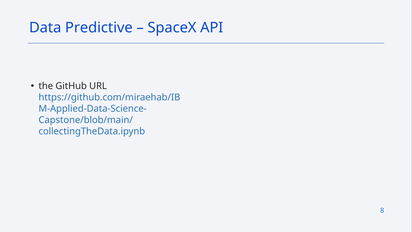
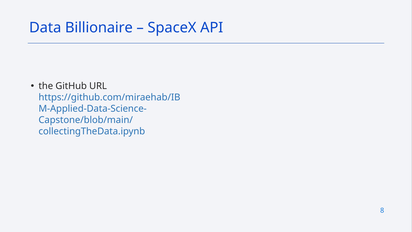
Predictive: Predictive -> Billionaire (99, 28)
